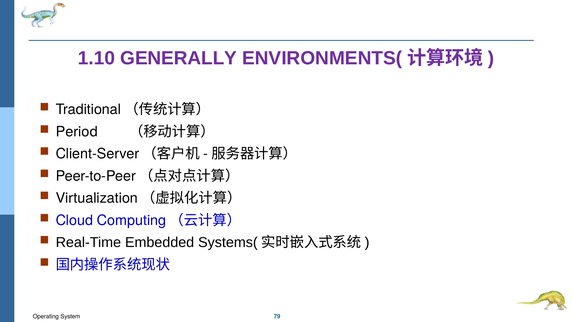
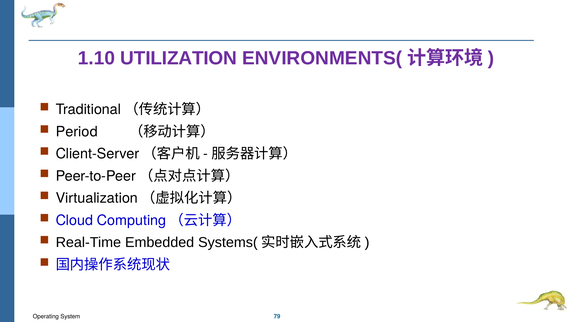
GENERALLY: GENERALLY -> UTILIZATION (179, 58)
